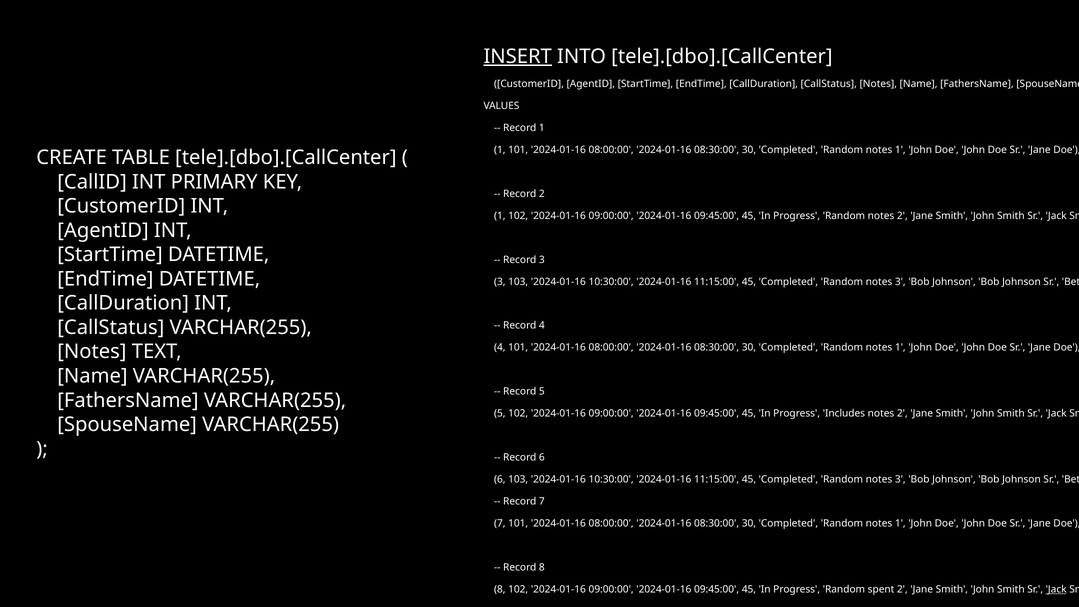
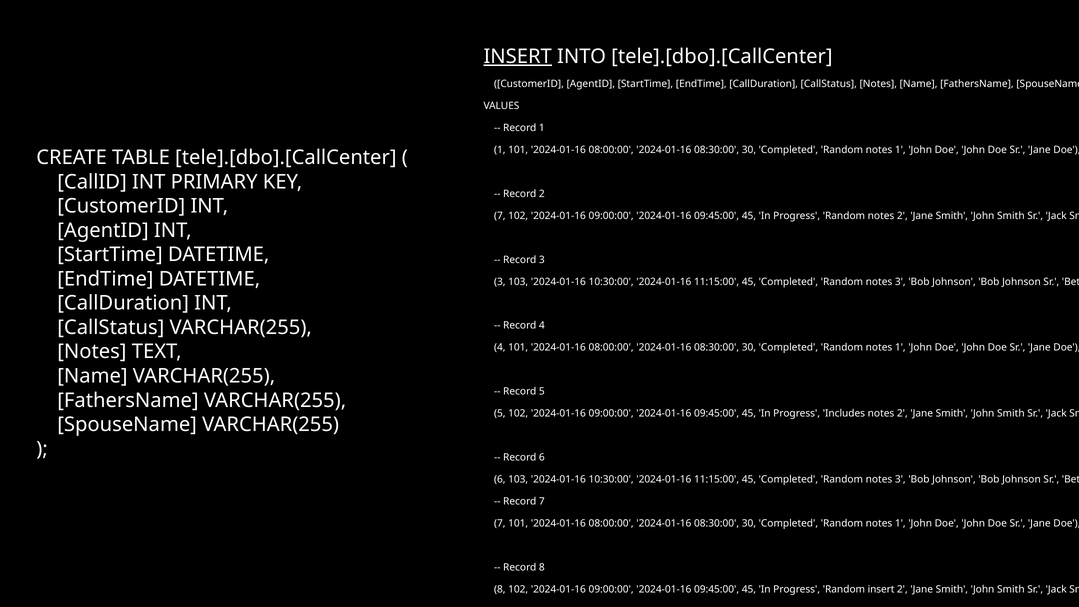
1: 1 -> 7 (500, 216)
Random spent: spent -> insert (881, 589)
Jack underline: present -> none (1056, 589)
